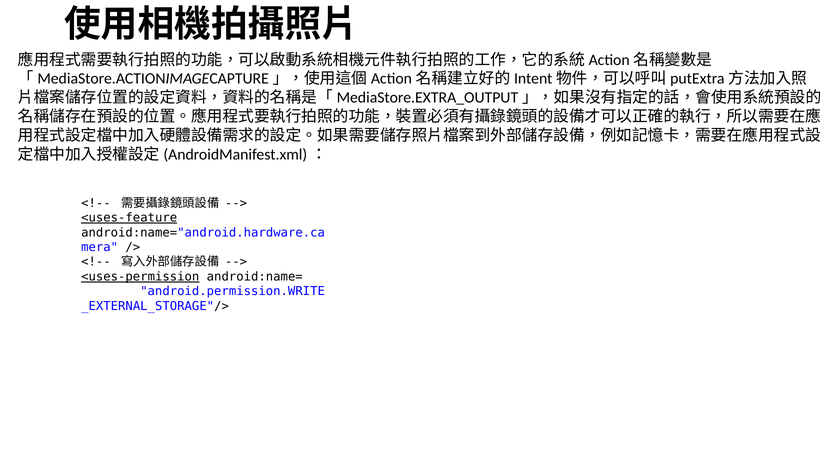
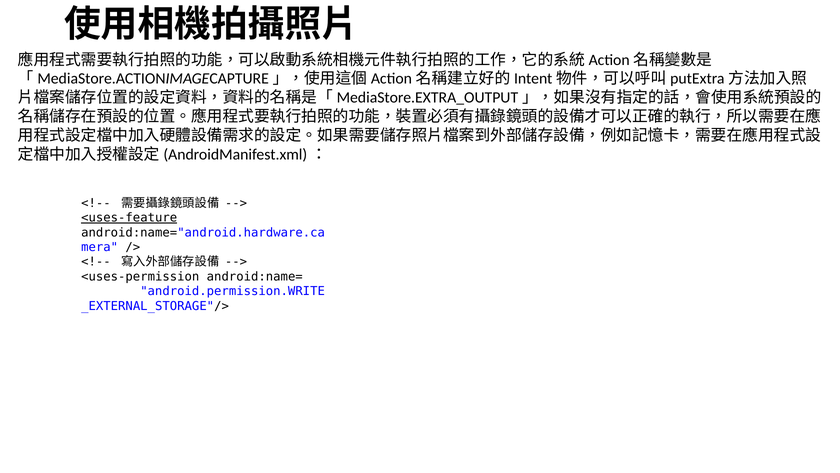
<uses-permission underline: present -> none (140, 276)
